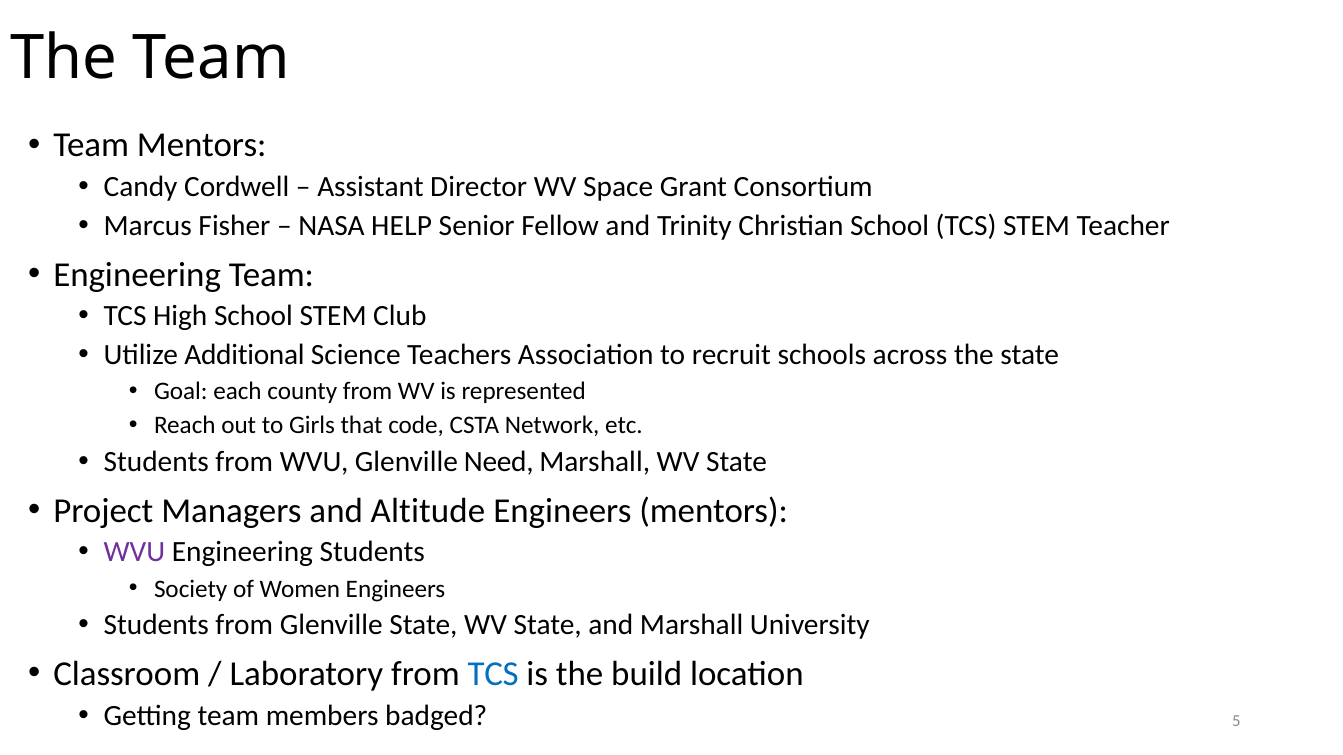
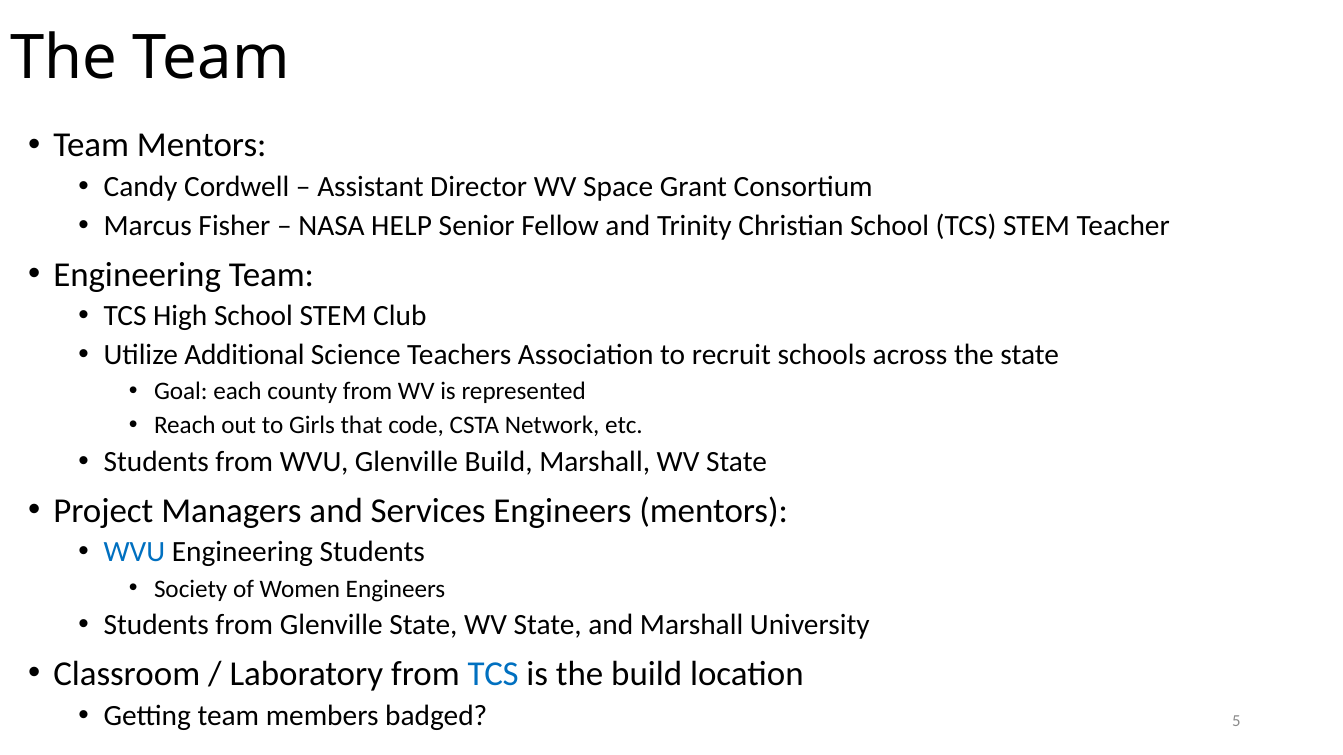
Glenville Need: Need -> Build (499, 462)
Altitude: Altitude -> Services (428, 511)
WVU colour: purple -> blue (134, 553)
